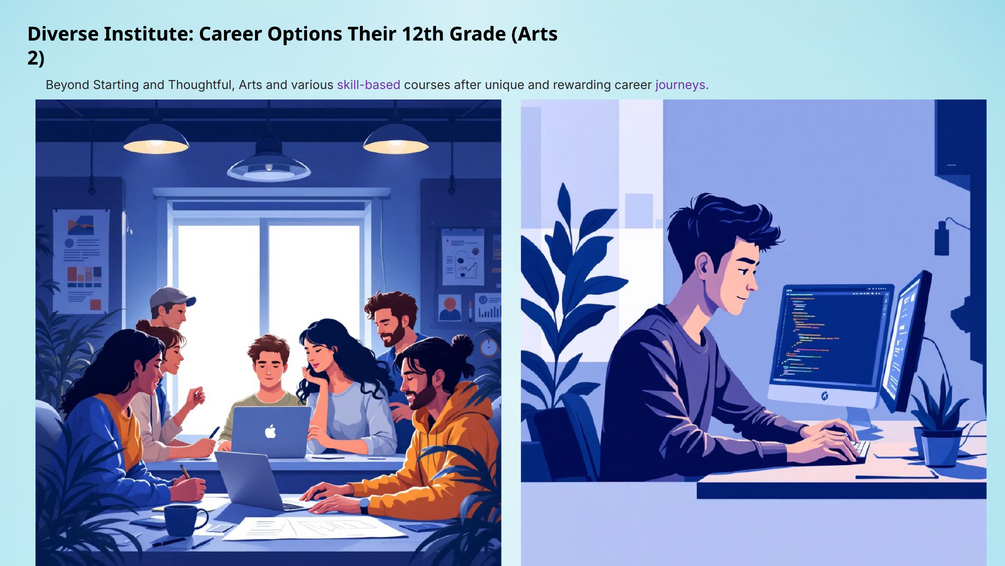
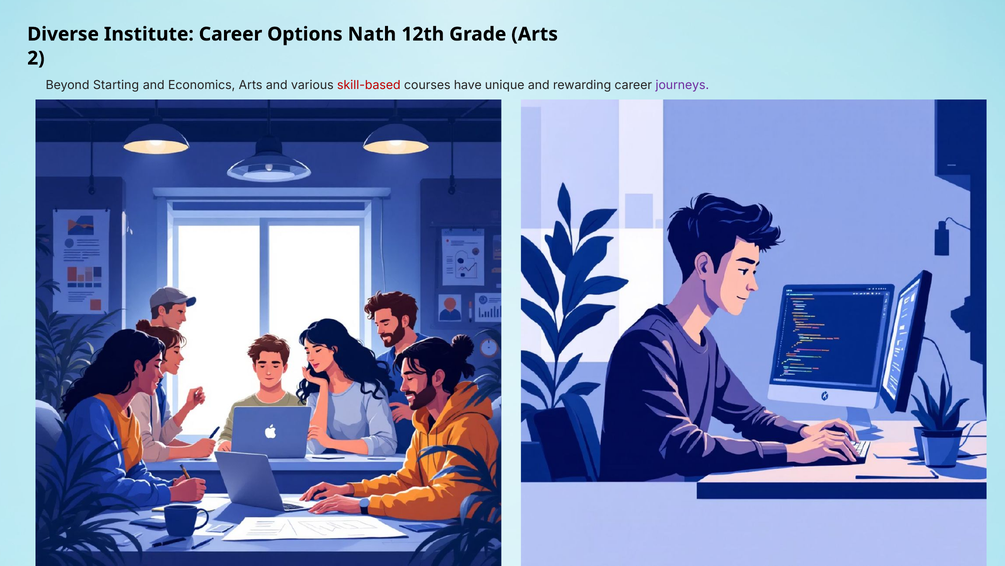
Their: Their -> Nath (372, 34)
Thoughtful: Thoughtful -> Economics (202, 85)
skill-based colour: purple -> red (369, 85)
after: after -> have (468, 85)
